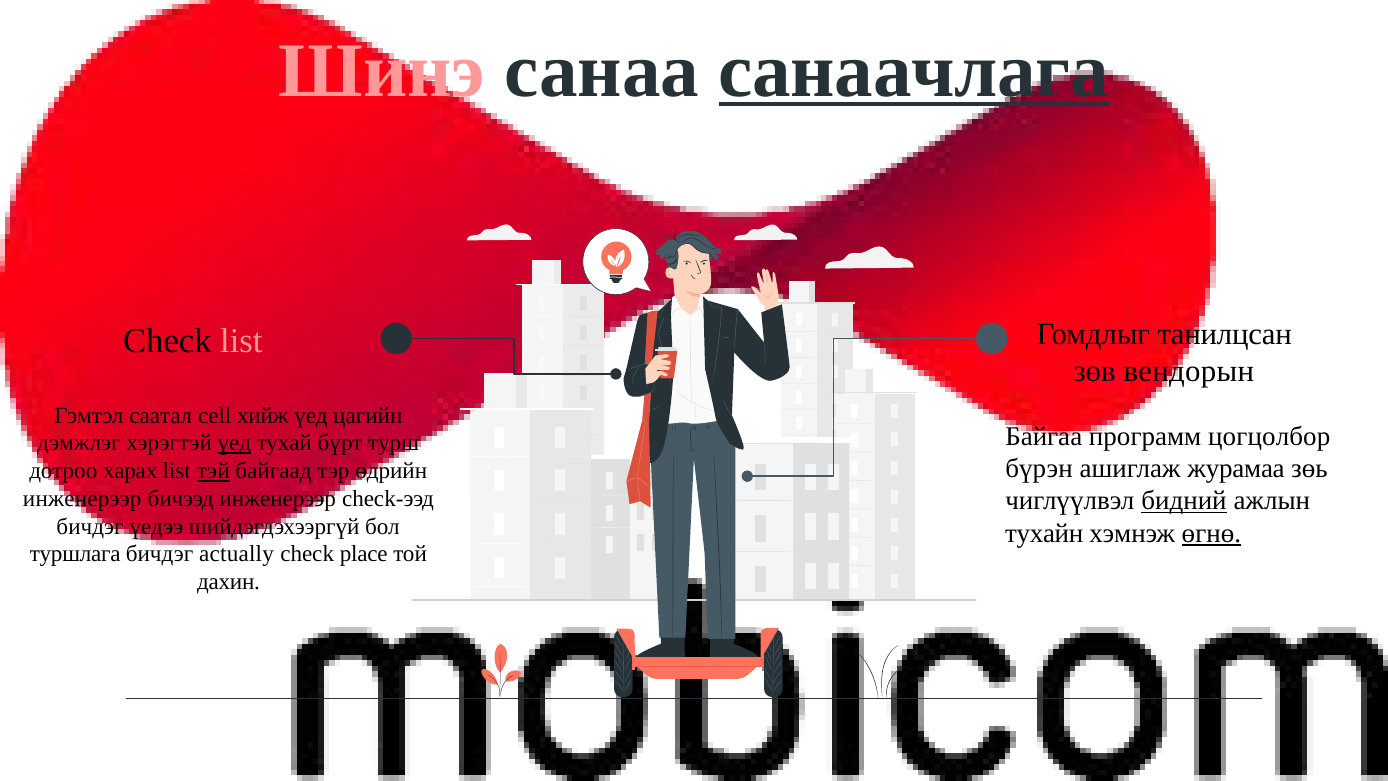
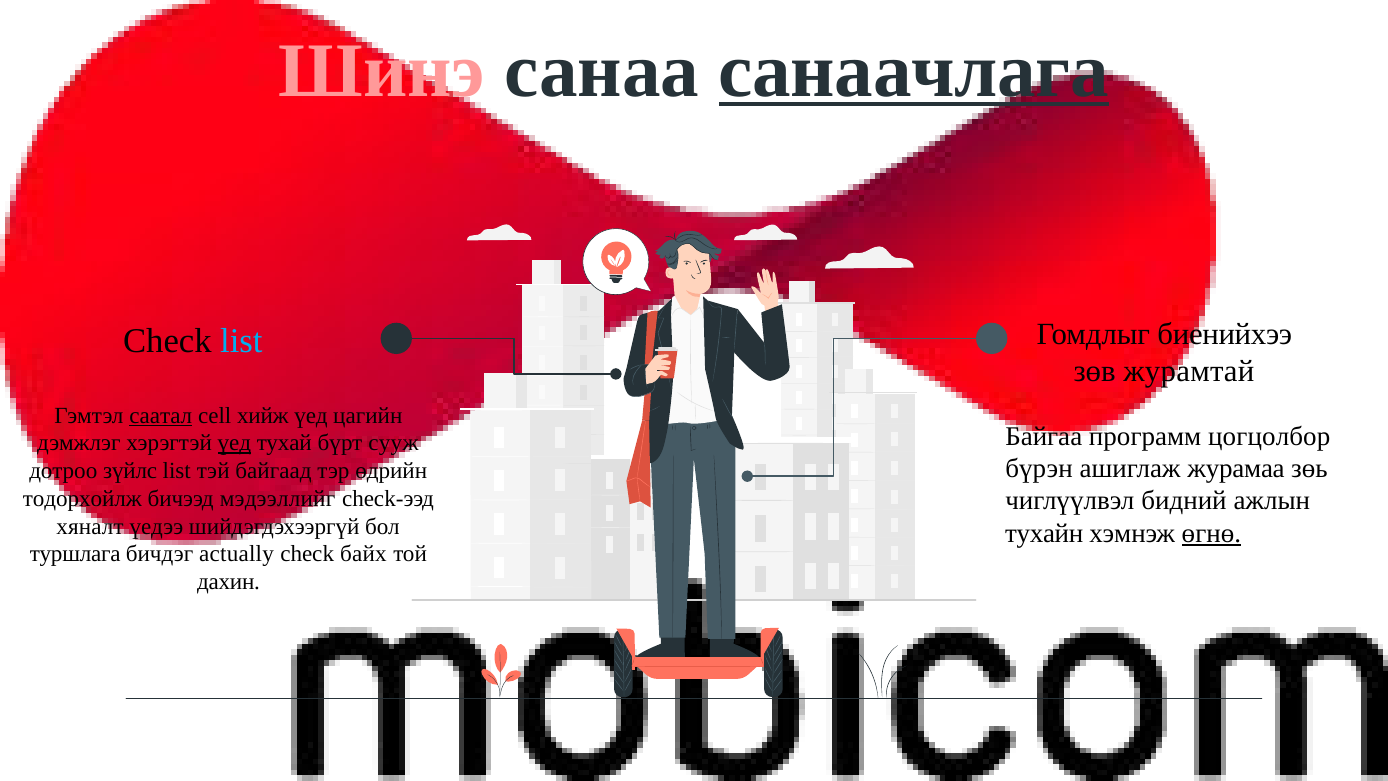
танилцсан: танилцсан -> биенийхээ (1225, 334)
list colour: pink -> light blue (241, 341)
вендорын: вендорын -> журамтай (1189, 371)
саатал underline: none -> present (161, 415)
турш: турш -> сууж (393, 443)
харах: харах -> зүйлс (130, 471)
тэй underline: present -> none (213, 471)
инженерээр: инженерээр -> тодорхойлж (82, 499)
бичээд инженерээр: инженерээр -> мэдээллийг (278, 499)
бидний underline: present -> none (1184, 501)
бичдэг: бичдэг -> хяналт (90, 526)
place: place -> байх (363, 554)
